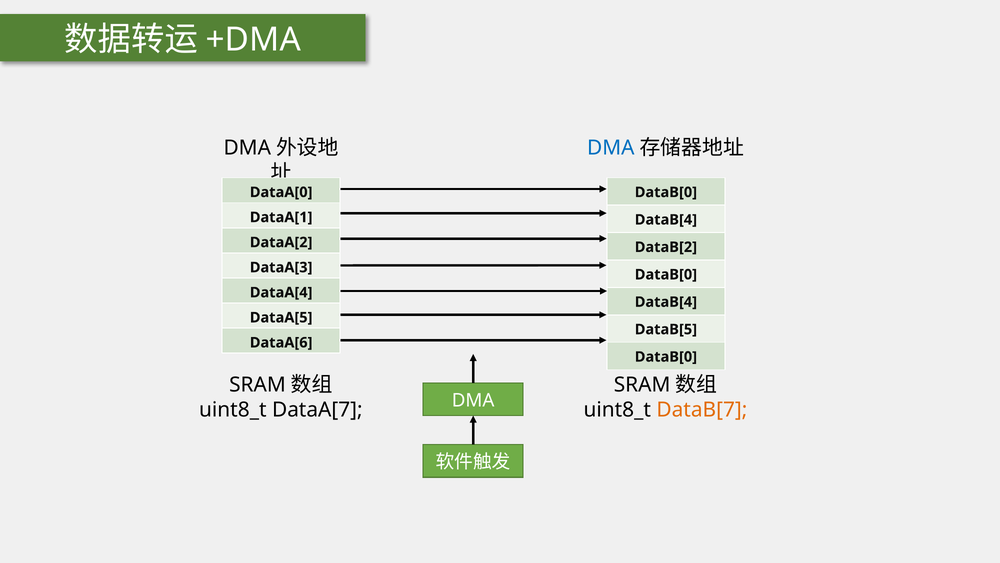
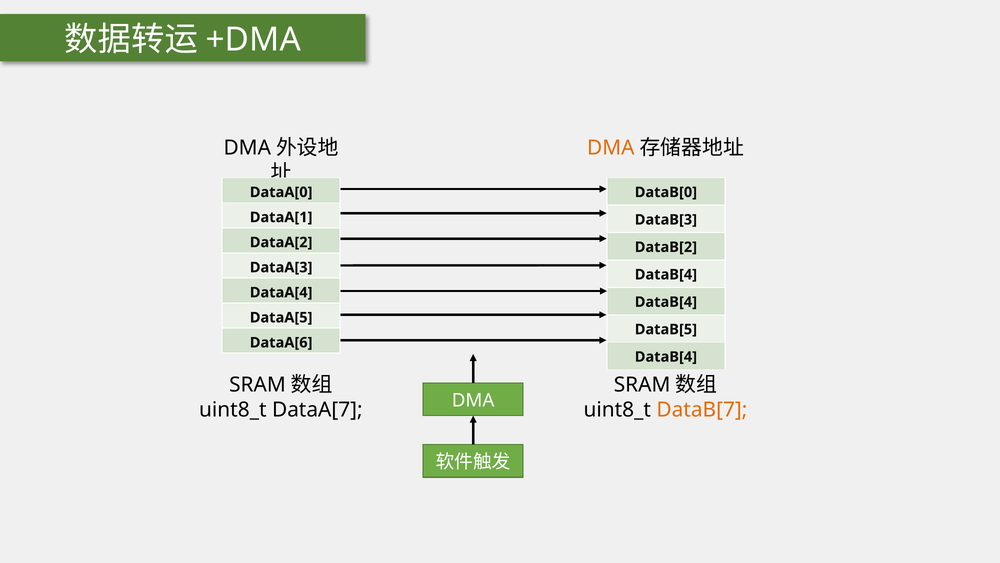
DMA colour: blue -> orange (611, 148)
DataB[4: DataB[4 -> DataB[3 (666, 220)
DataB[0: DataB[0 -> DataB[4 (666, 274)
DataB[0: DataB[0 -> DataB[4 (666, 357)
